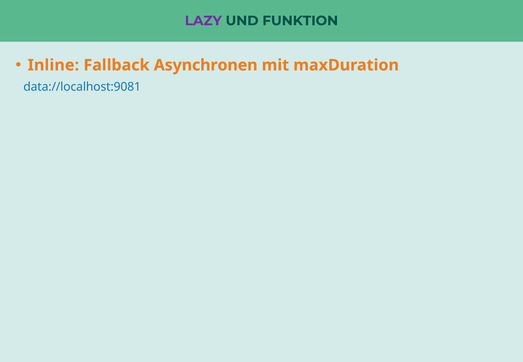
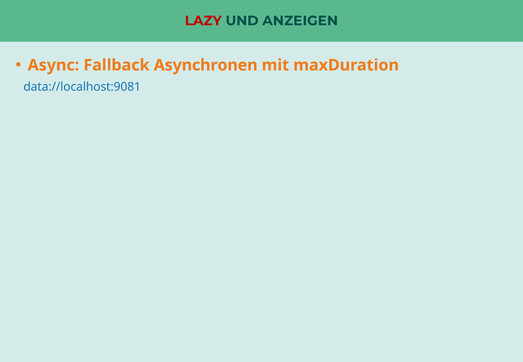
LAZY colour: purple -> red (203, 21)
FUNKTION: FUNKTION -> ANZEIGEN (300, 21)
Inline: Inline -> Async (53, 65)
